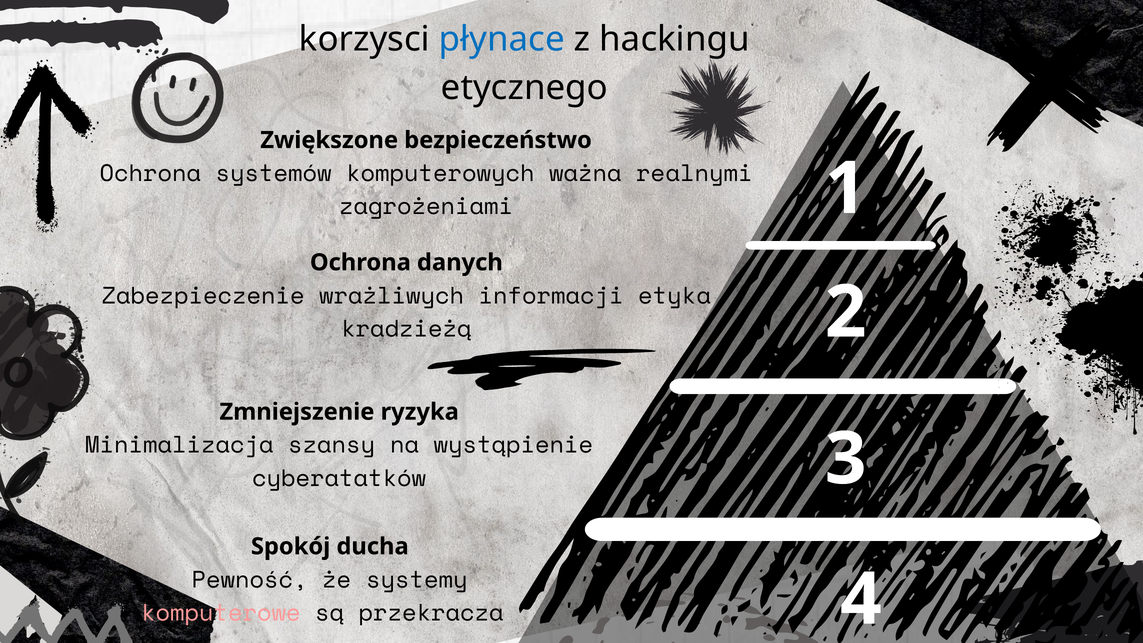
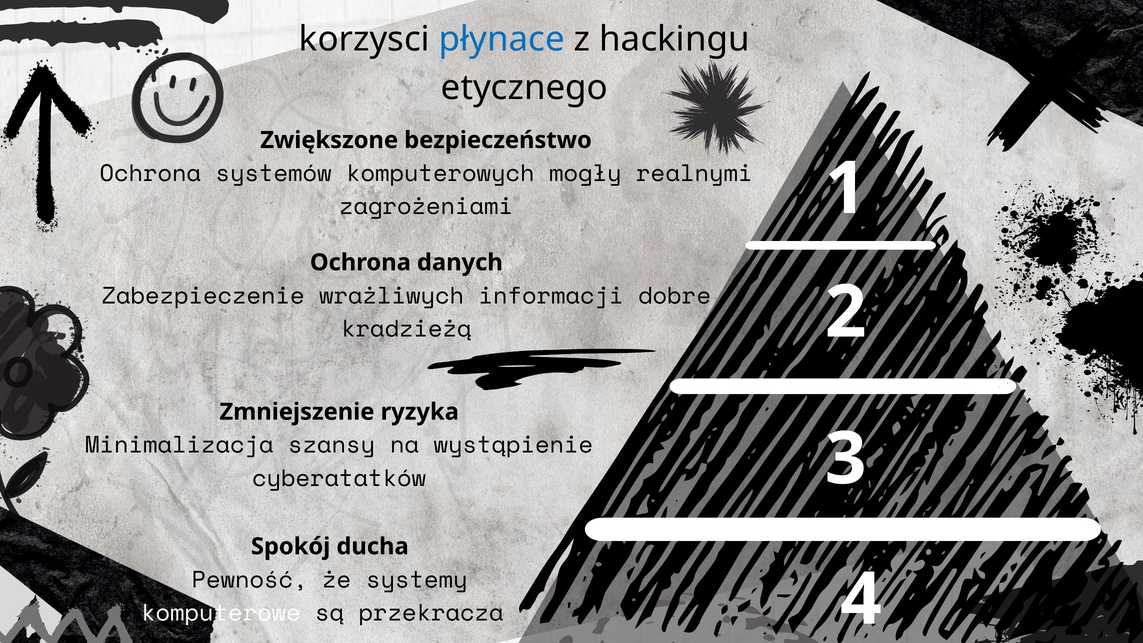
ważna: ważna -> mogły (586, 173)
etyka: etyka -> dobre (675, 296)
komputerowe colour: pink -> white (221, 613)
